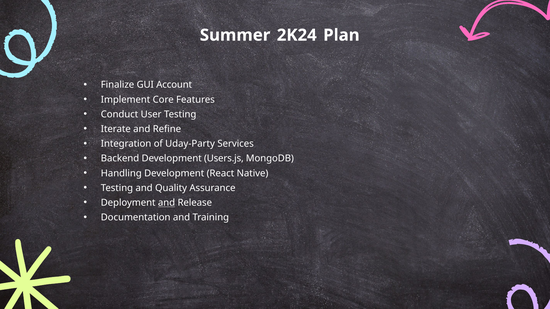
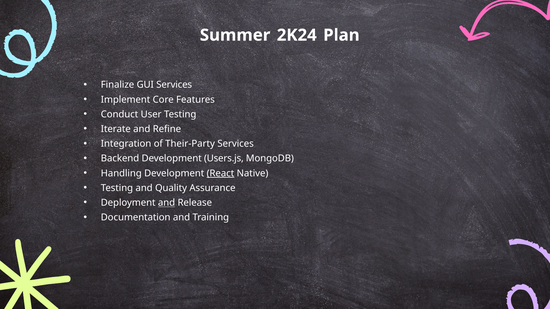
GUI Account: Account -> Services (174, 85)
Uday-Party: Uday-Party -> Their-Party (190, 144)
React underline: none -> present (220, 173)
